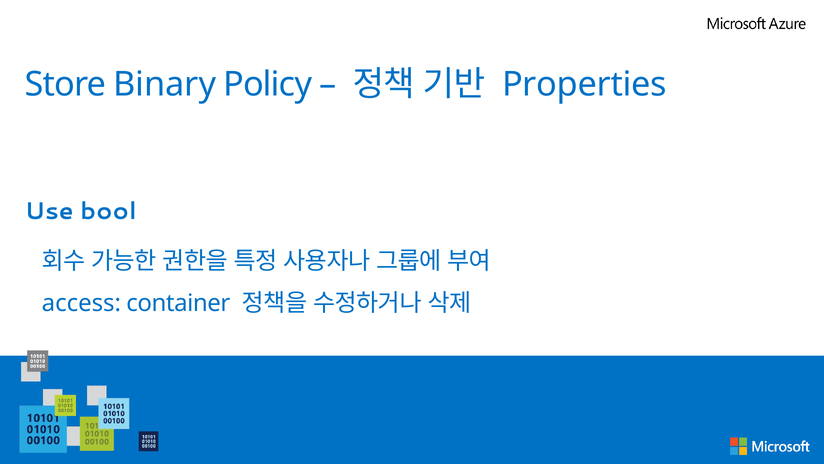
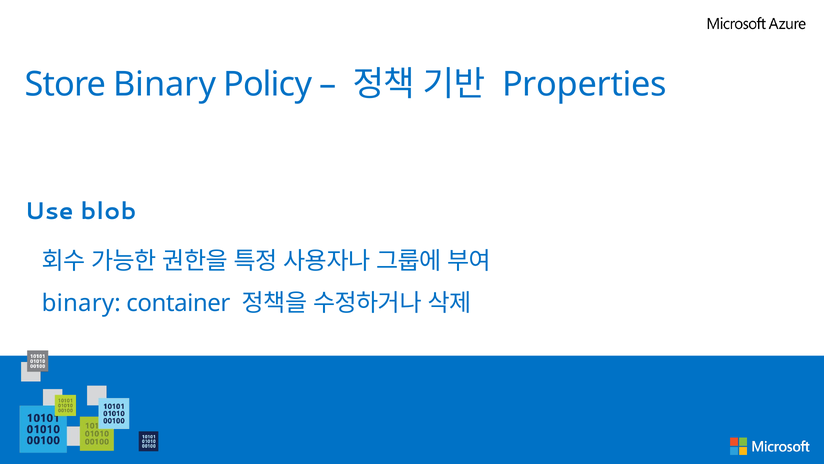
bool: bool -> blob (108, 211)
access: access -> binary (81, 303)
